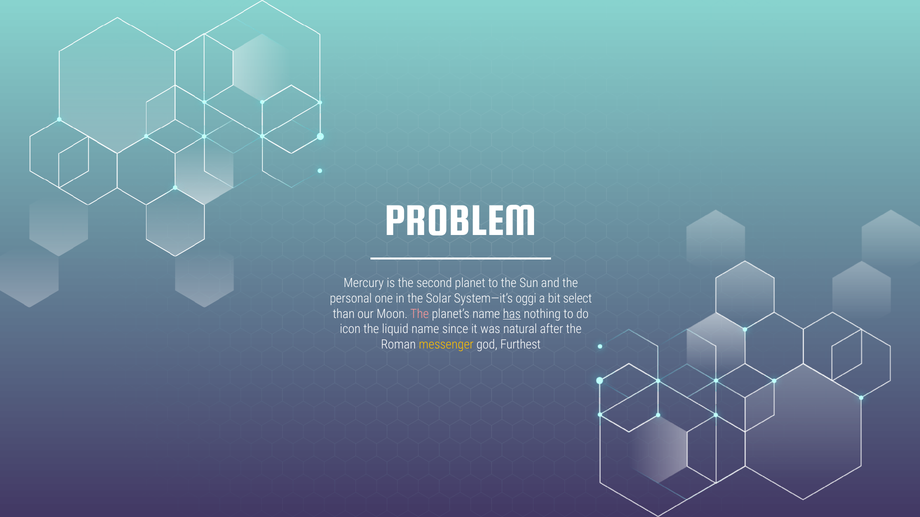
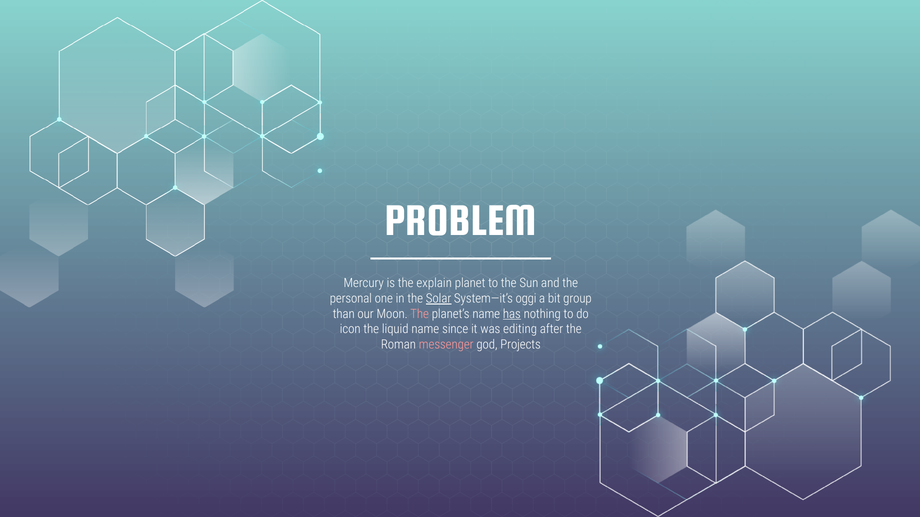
second: second -> explain (434, 283)
Solar underline: none -> present (439, 299)
select: select -> group (577, 299)
natural: natural -> editing (520, 330)
messenger colour: yellow -> pink (446, 345)
Furthest: Furthest -> Projects (521, 345)
